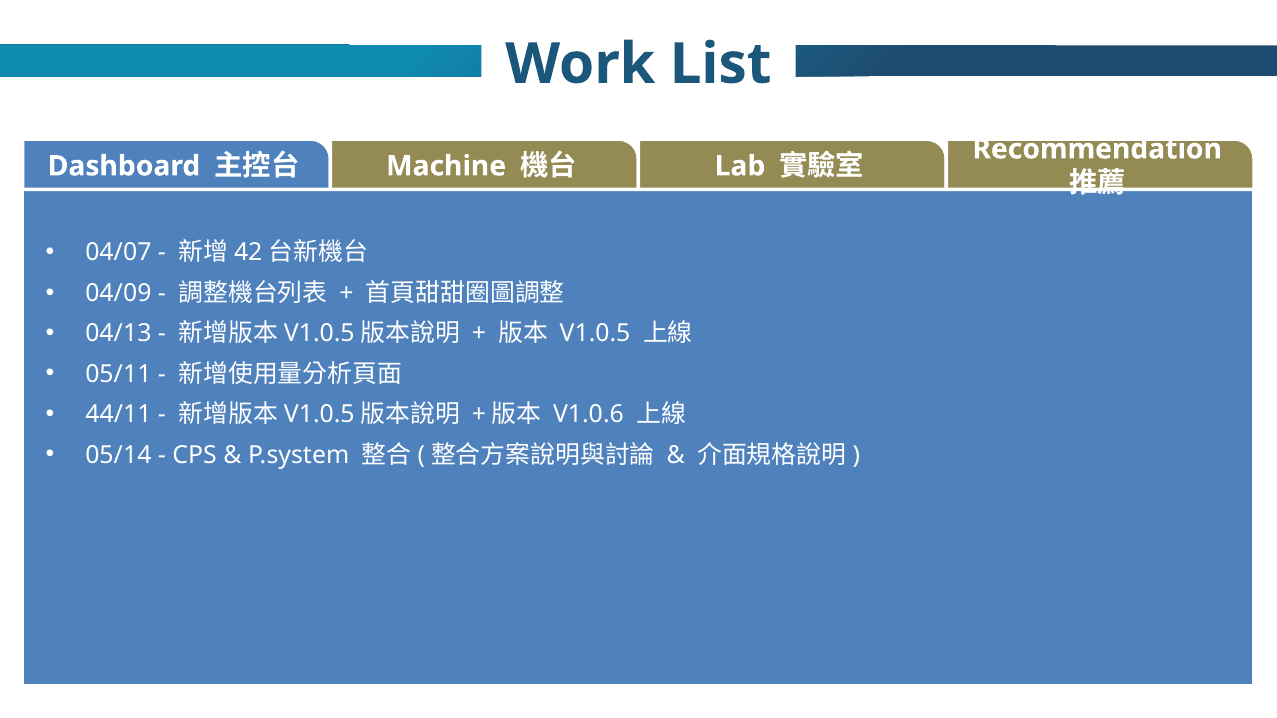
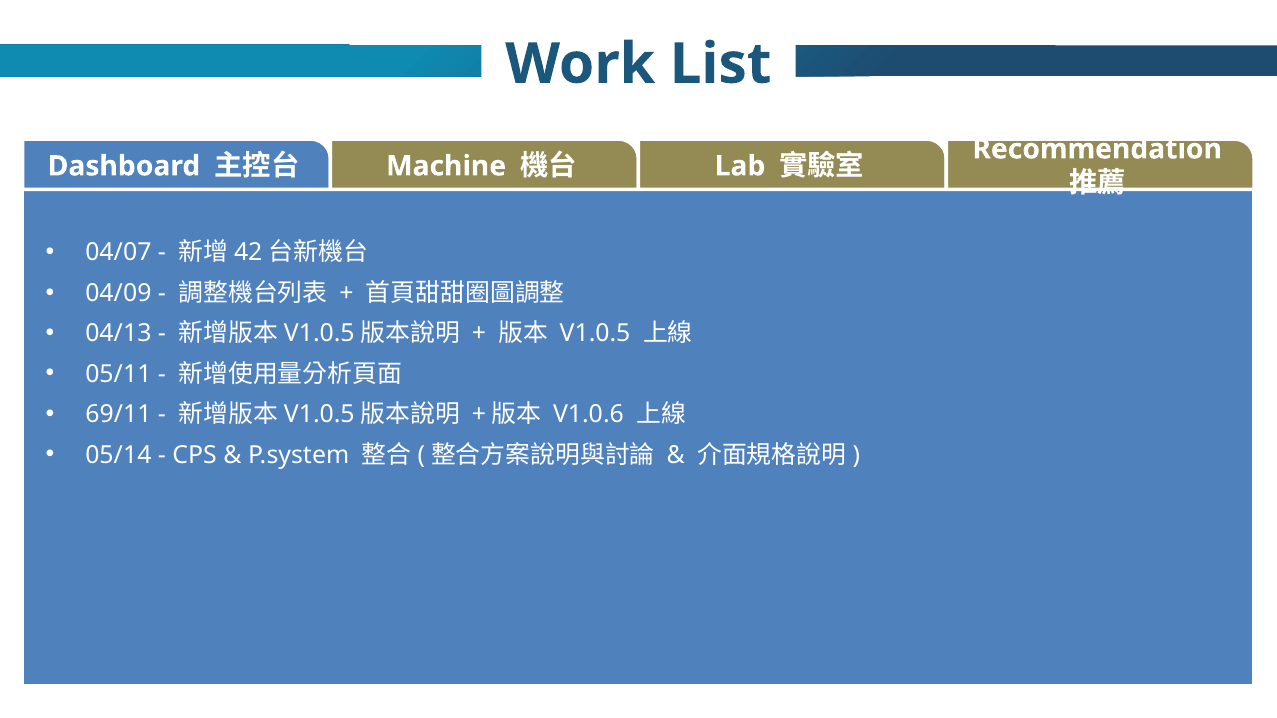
44/11: 44/11 -> 69/11 (118, 415)
